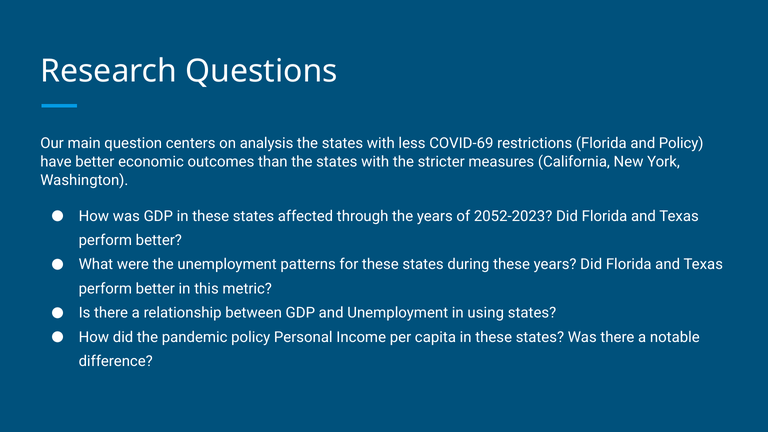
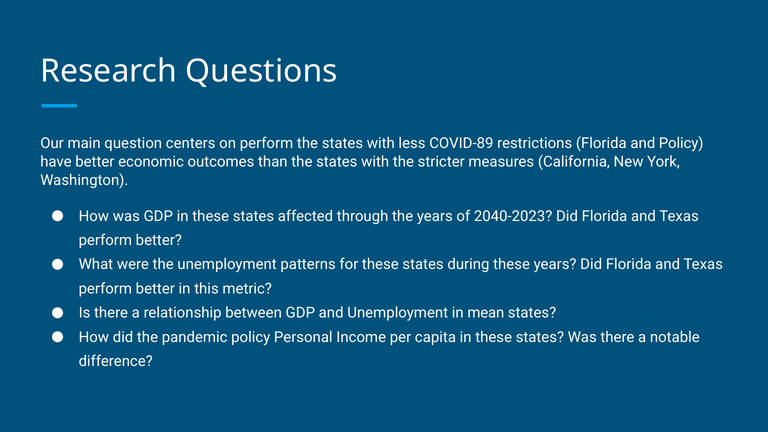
on analysis: analysis -> perform (267, 143)
COVID-69: COVID-69 -> COVID-89 (461, 143)
2052-2023: 2052-2023 -> 2040-2023 (513, 216)
using: using -> mean (486, 313)
